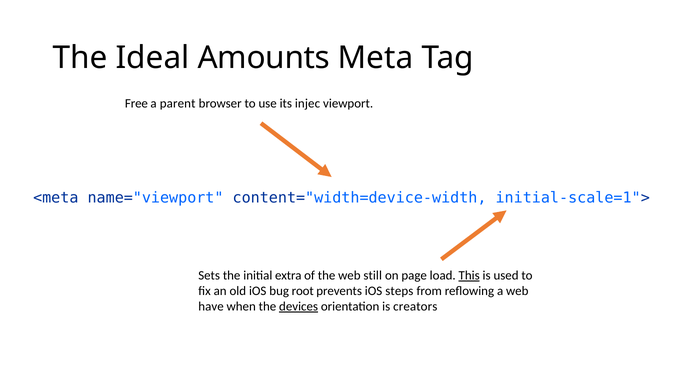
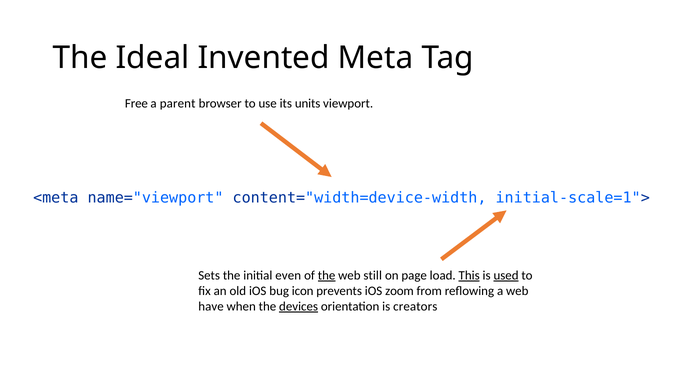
Amounts: Amounts -> Invented (264, 58)
injec: injec -> units (308, 104)
extra: extra -> even (288, 276)
the underline: none -> present (327, 276)
used underline: none -> present (506, 276)
root: root -> icon (303, 291)
steps: steps -> zoom (399, 291)
